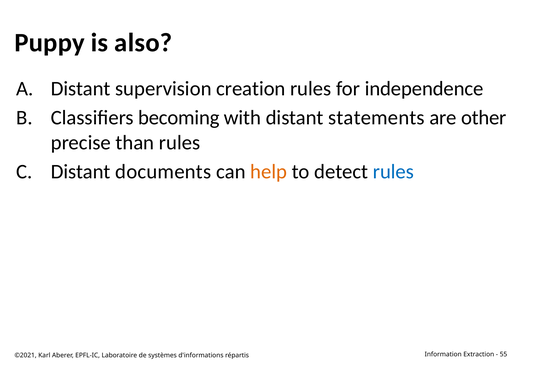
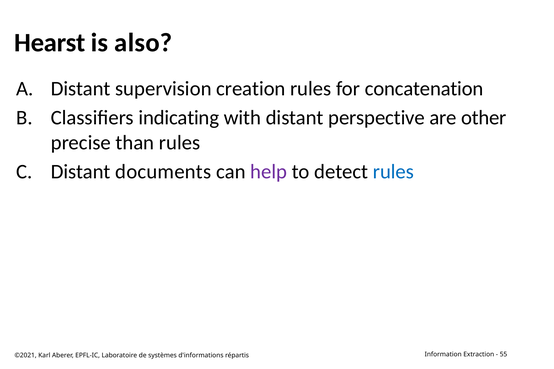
Puppy: Puppy -> Hearst (50, 43)
independence: independence -> concatenation (424, 89)
becoming: becoming -> indicating (179, 118)
statements: statements -> perspective (377, 118)
help colour: orange -> purple (269, 172)
